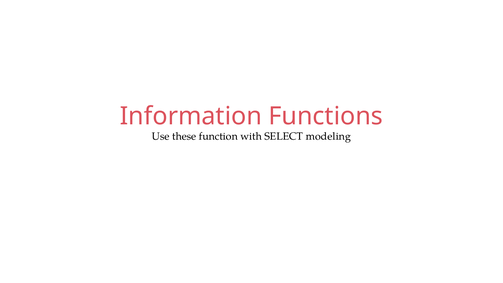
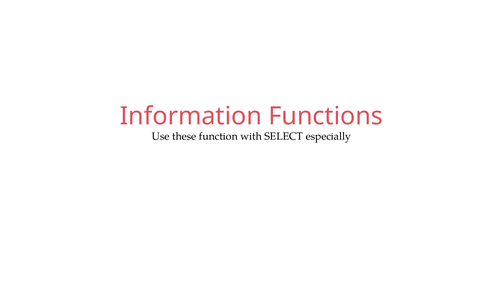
modeling: modeling -> especially (328, 137)
